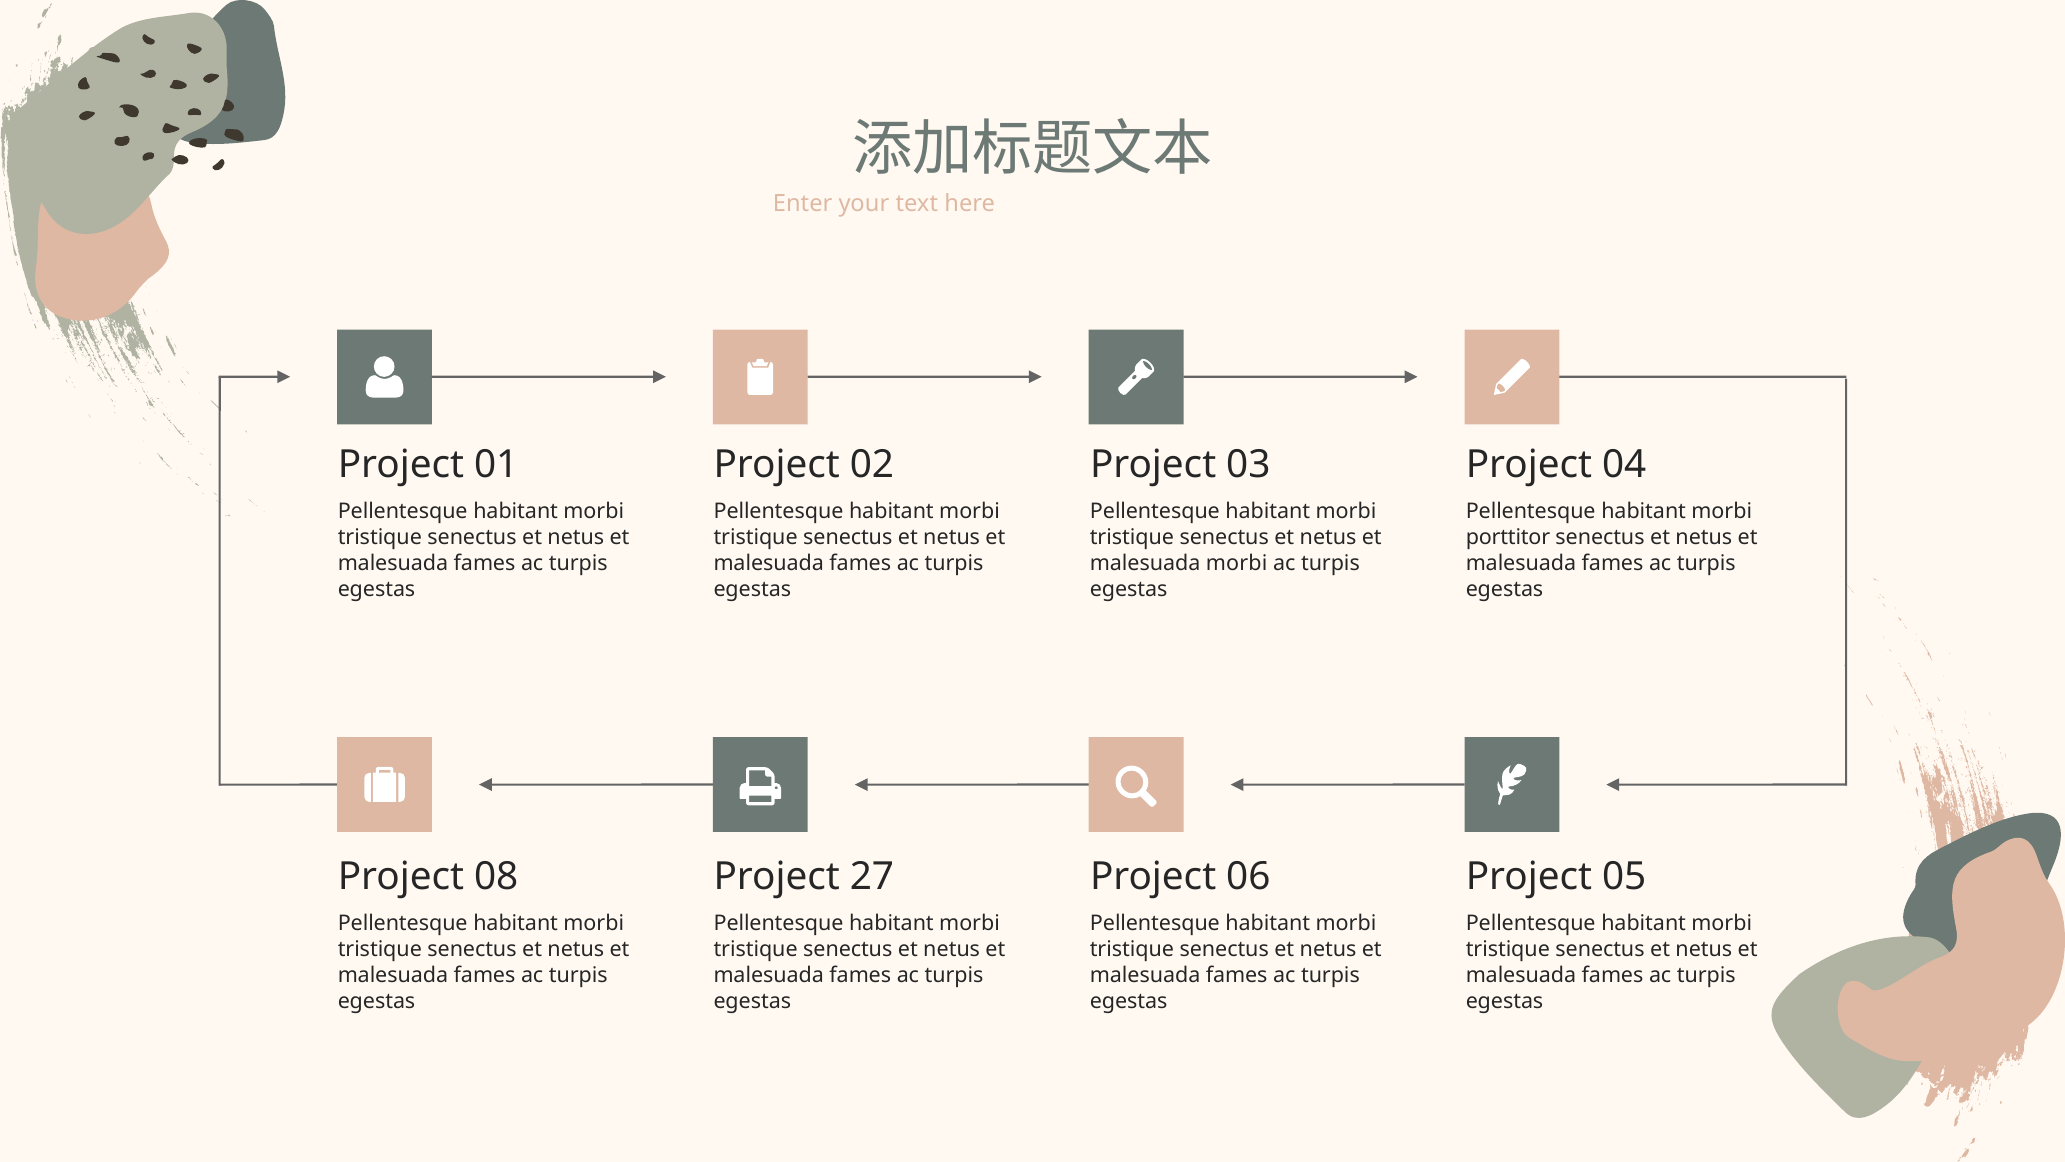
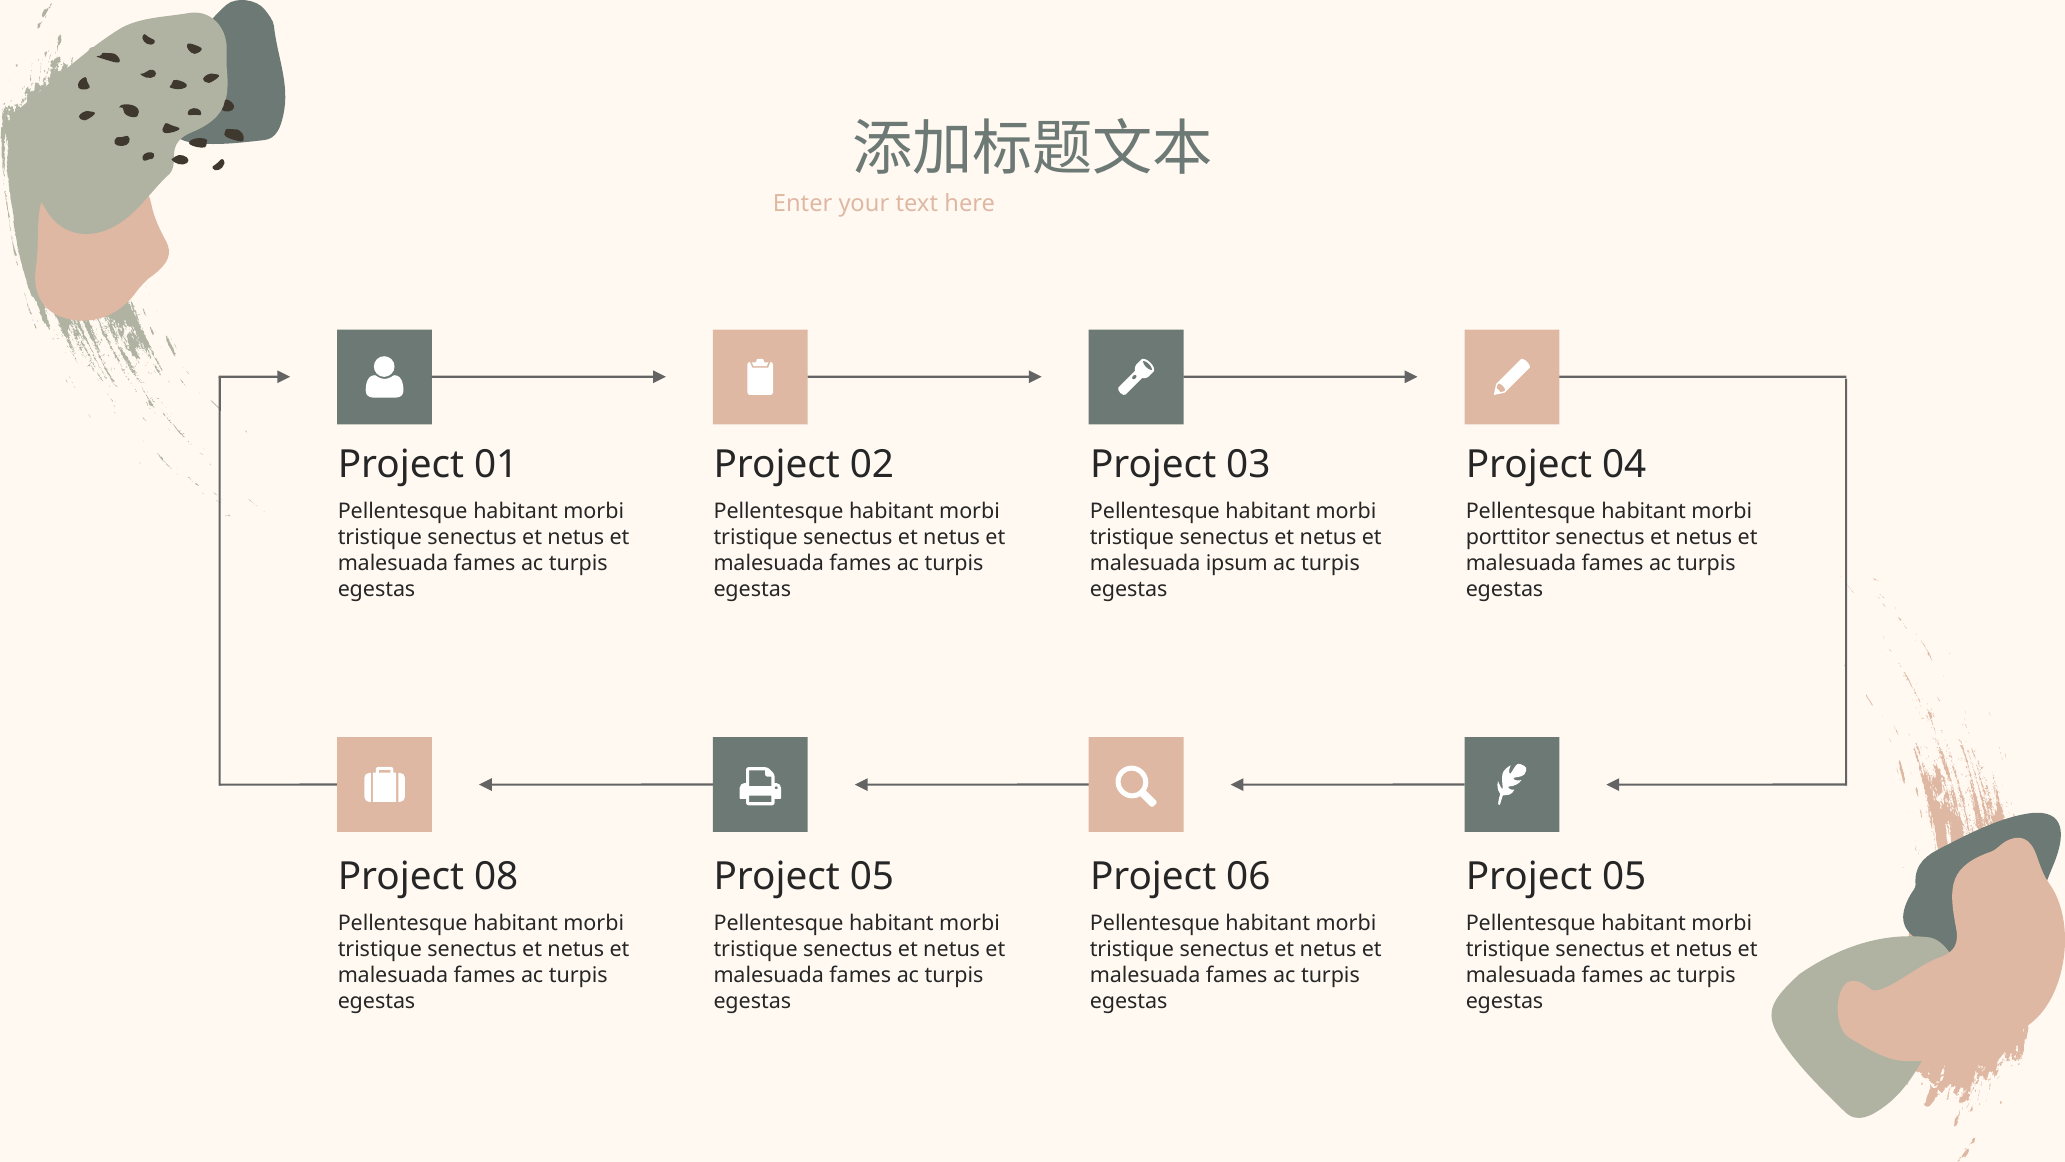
malesuada morbi: morbi -> ipsum (1237, 563)
27: 27 -> 05 (872, 877)
